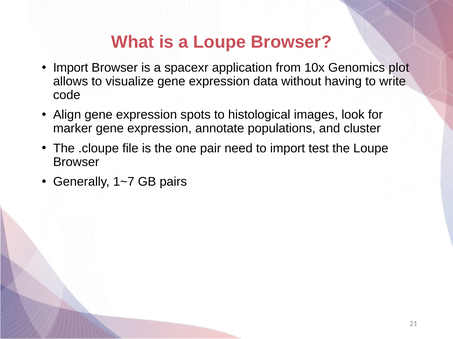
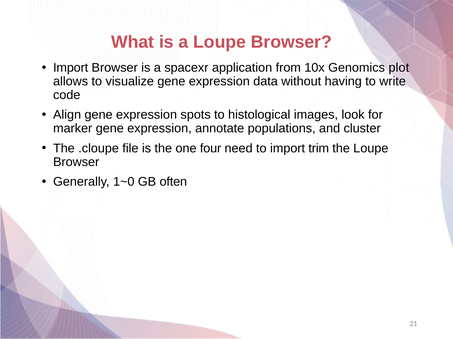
pair: pair -> four (211, 149)
test: test -> trim (319, 149)
1~7: 1~7 -> 1~0 (124, 182)
pairs: pairs -> often (173, 182)
